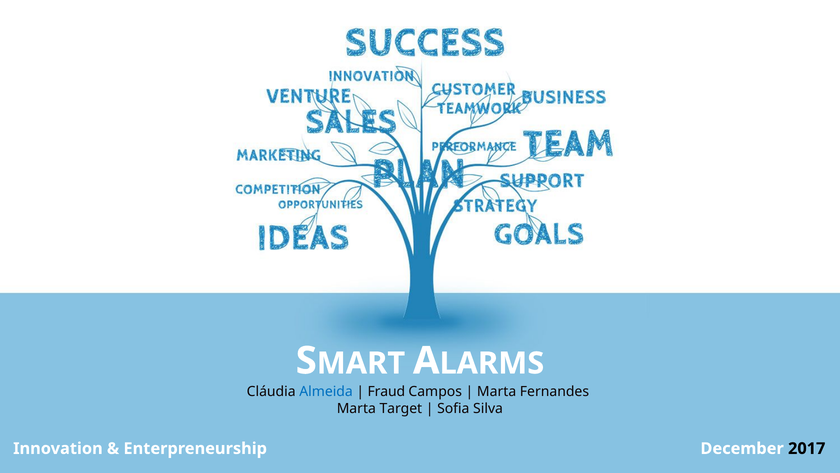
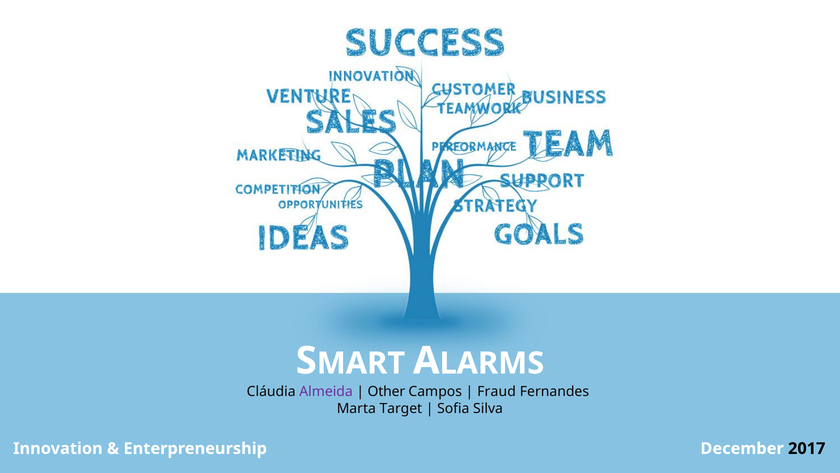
Almeida colour: blue -> purple (326, 391)
Fraud: Fraud -> Other (386, 391)
Marta: Marta -> Fraud (497, 391)
